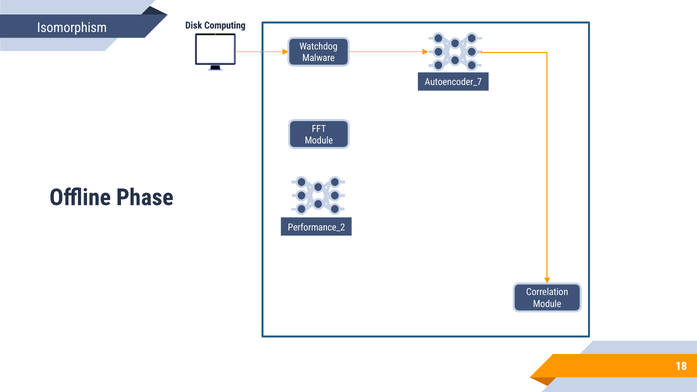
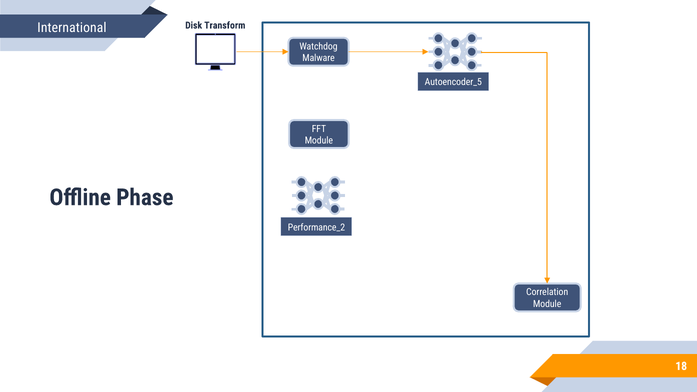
Computing: Computing -> Transform (225, 25)
Isomorphism: Isomorphism -> International (72, 28)
Autoencoder_7: Autoencoder_7 -> Autoencoder_5 (453, 82)
